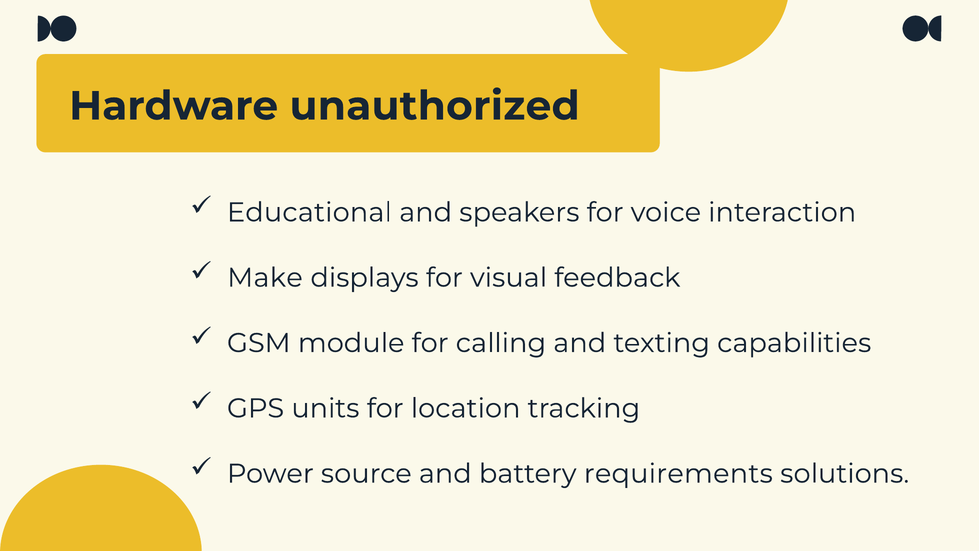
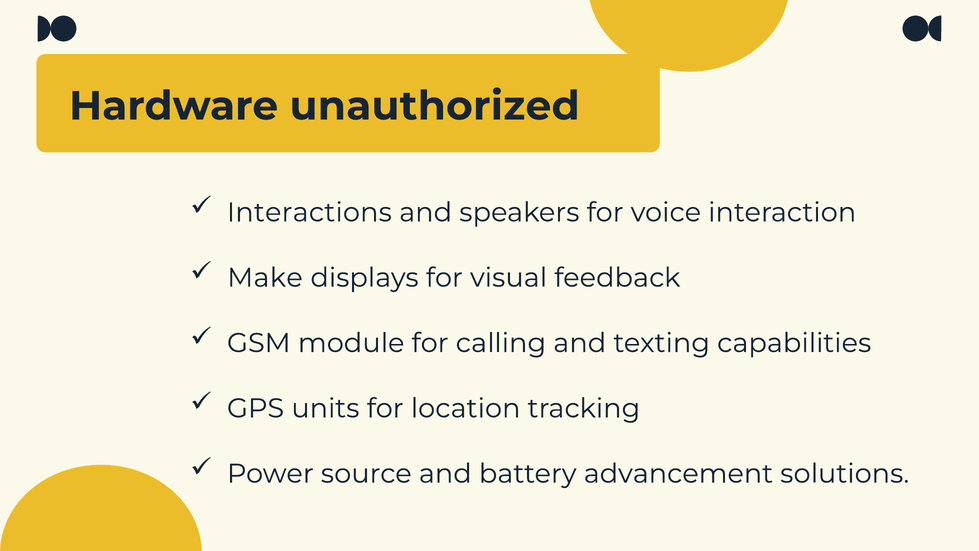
Educational: Educational -> Interactions (309, 212)
requirements: requirements -> advancement (678, 473)
